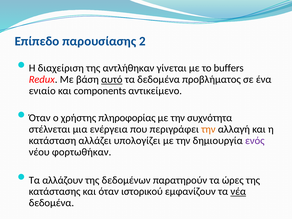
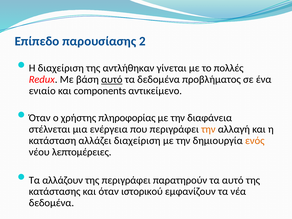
buffers: buffers -> πολλές (229, 68)
συχνότητα: συχνότητα -> διαφάνεια (210, 118)
αλλάζει υπολογίζει: υπολογίζει -> διαχείριση (137, 141)
ενός colour: purple -> orange (255, 141)
φορτωθήκαν: φορτωθήκαν -> λεπτομέρειες (82, 152)
της δεδομένων: δεδομένων -> περιγράφει (126, 180)
τα ώρες: ώρες -> αυτό (233, 180)
νέα underline: present -> none (238, 192)
